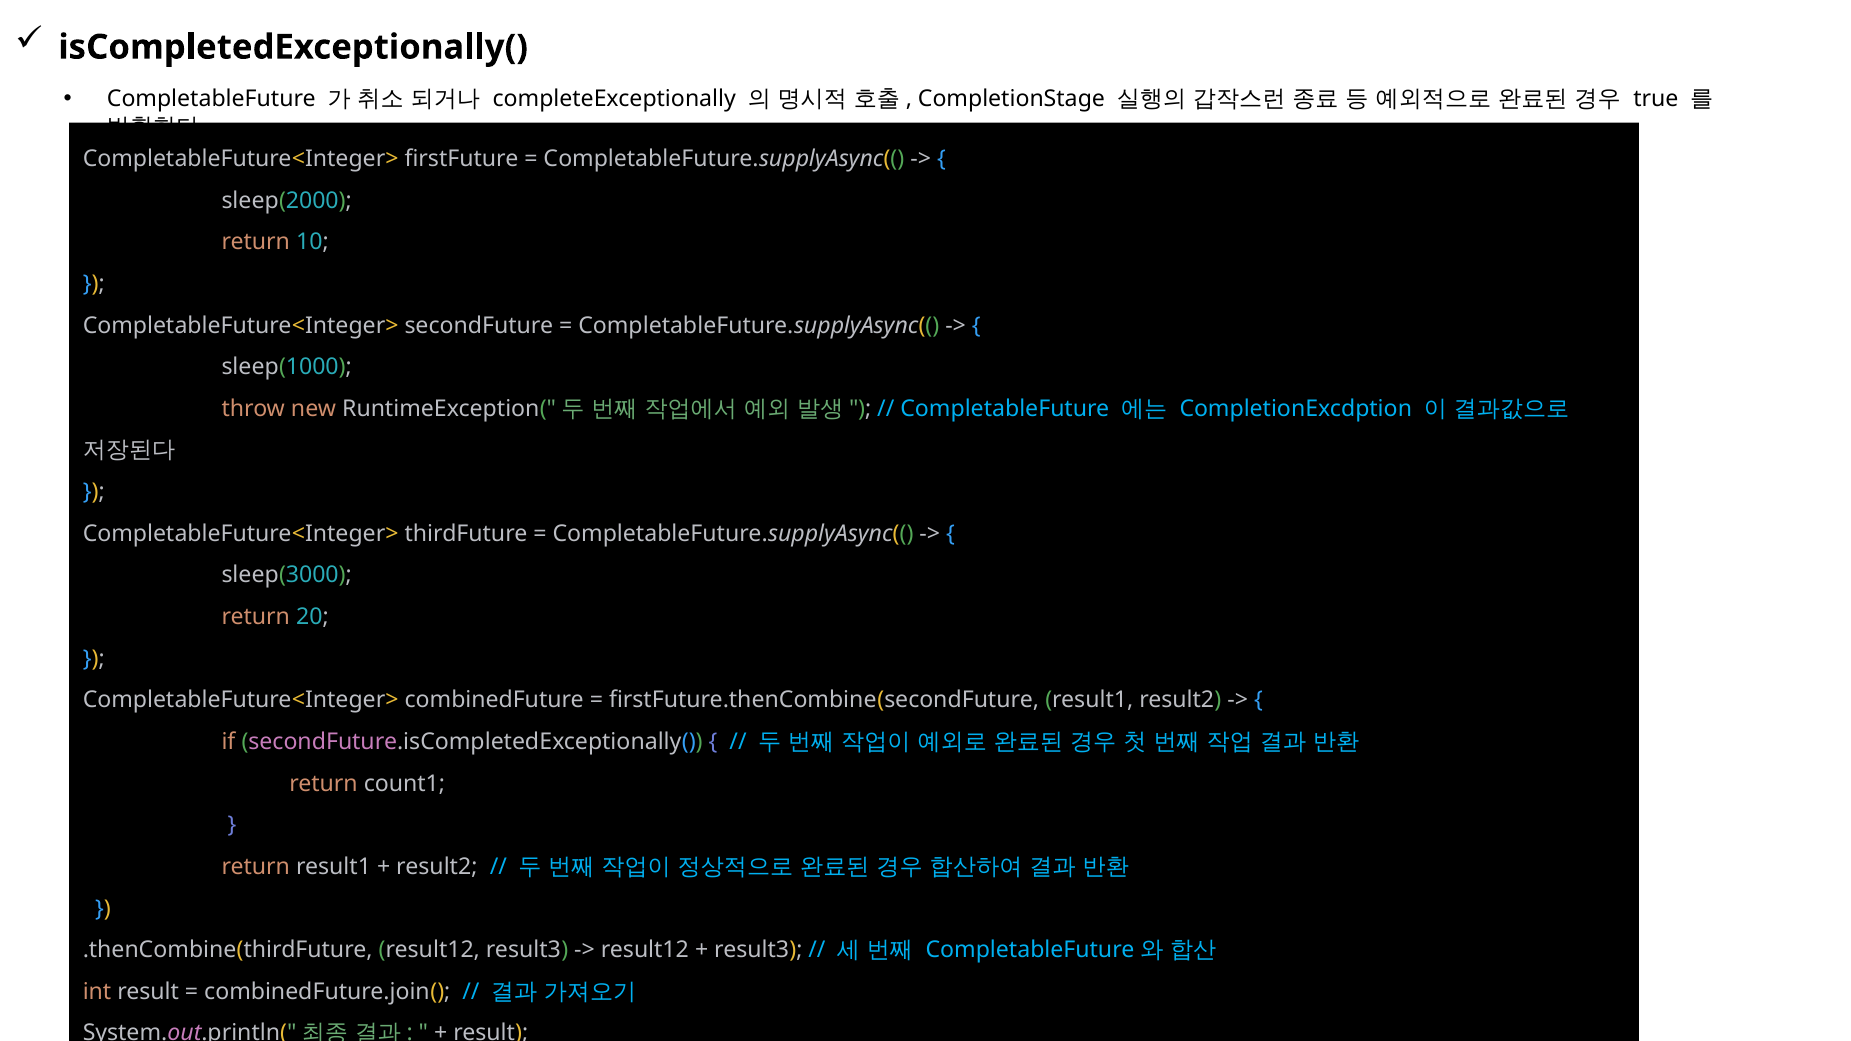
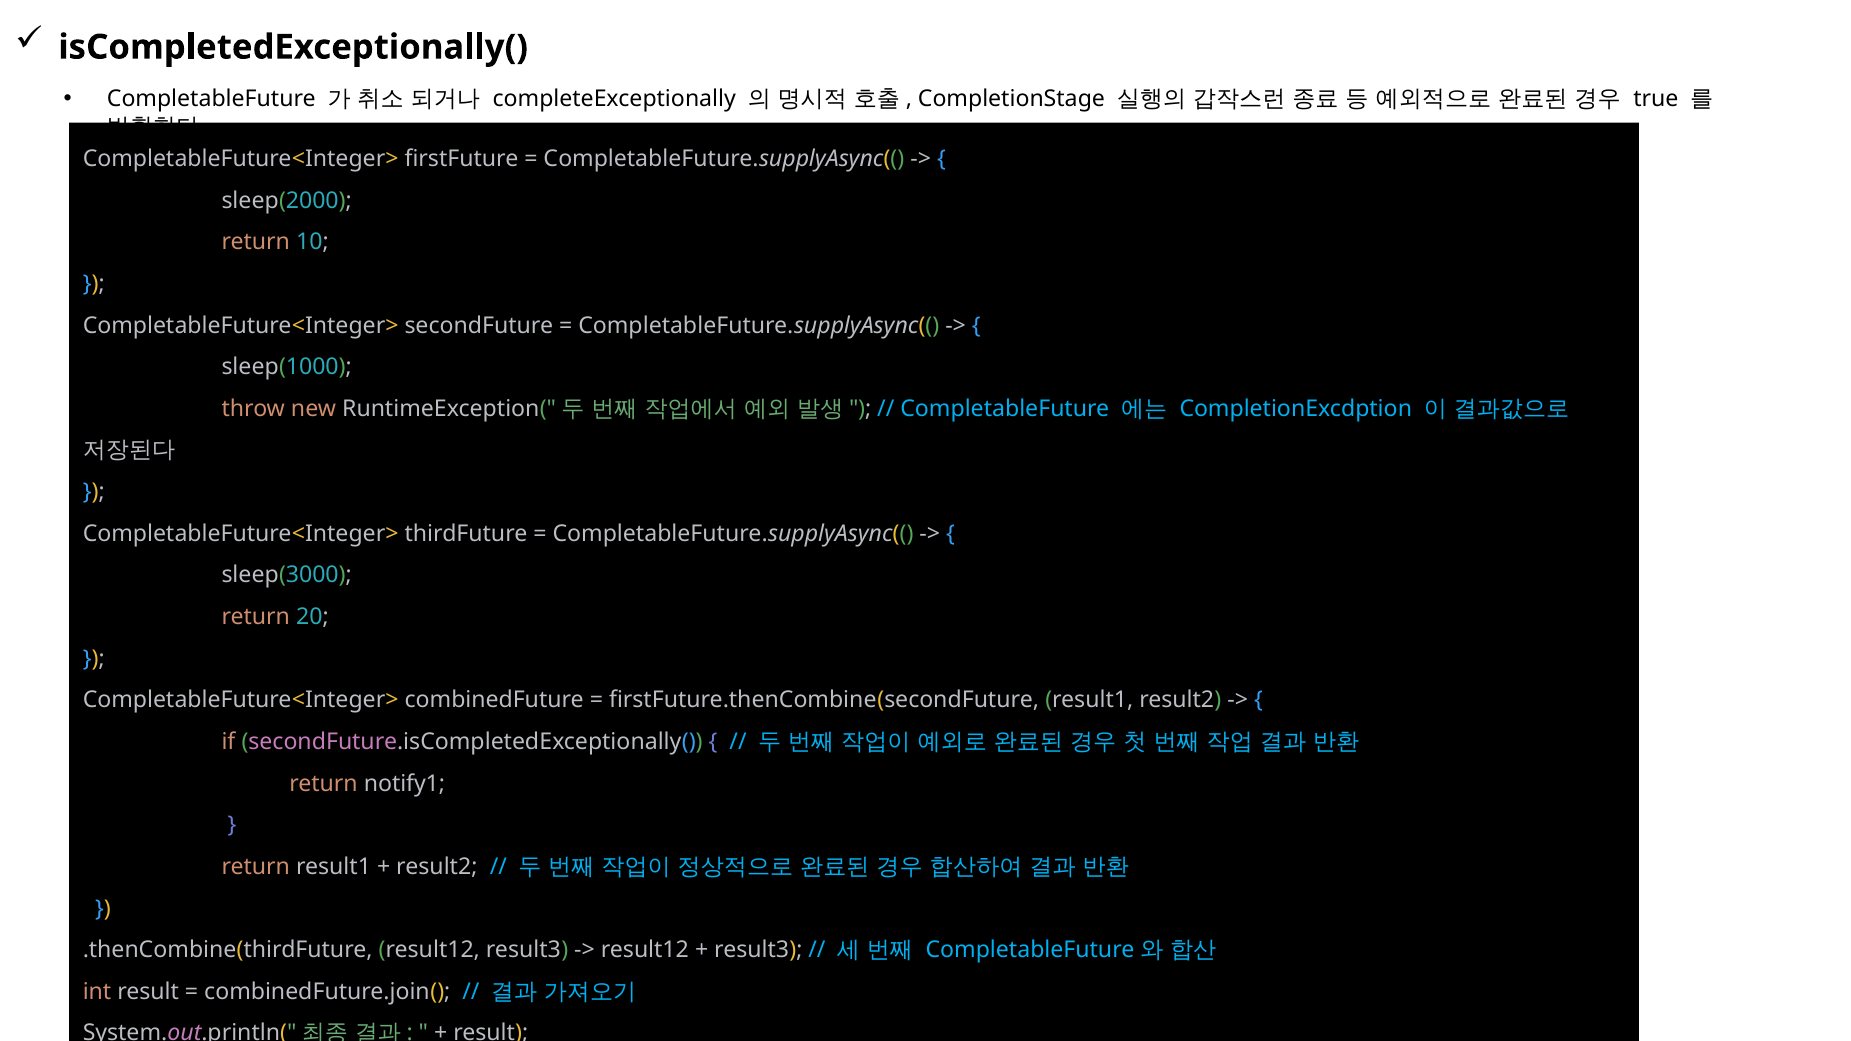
count1: count1 -> notify1 (404, 784)
